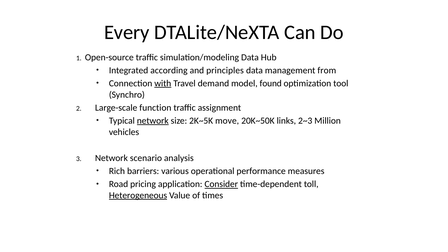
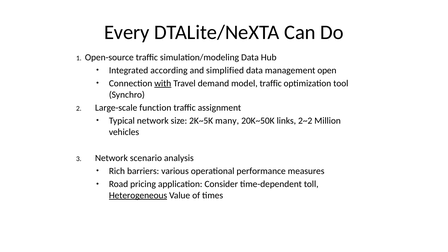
principles: principles -> simplified (225, 70)
from: from -> open (327, 70)
model found: found -> traffic (271, 83)
network underline: present -> none (153, 121)
move: move -> many (227, 121)
2~3: 2~3 -> 2~2 (305, 121)
Consider underline: present -> none (221, 184)
